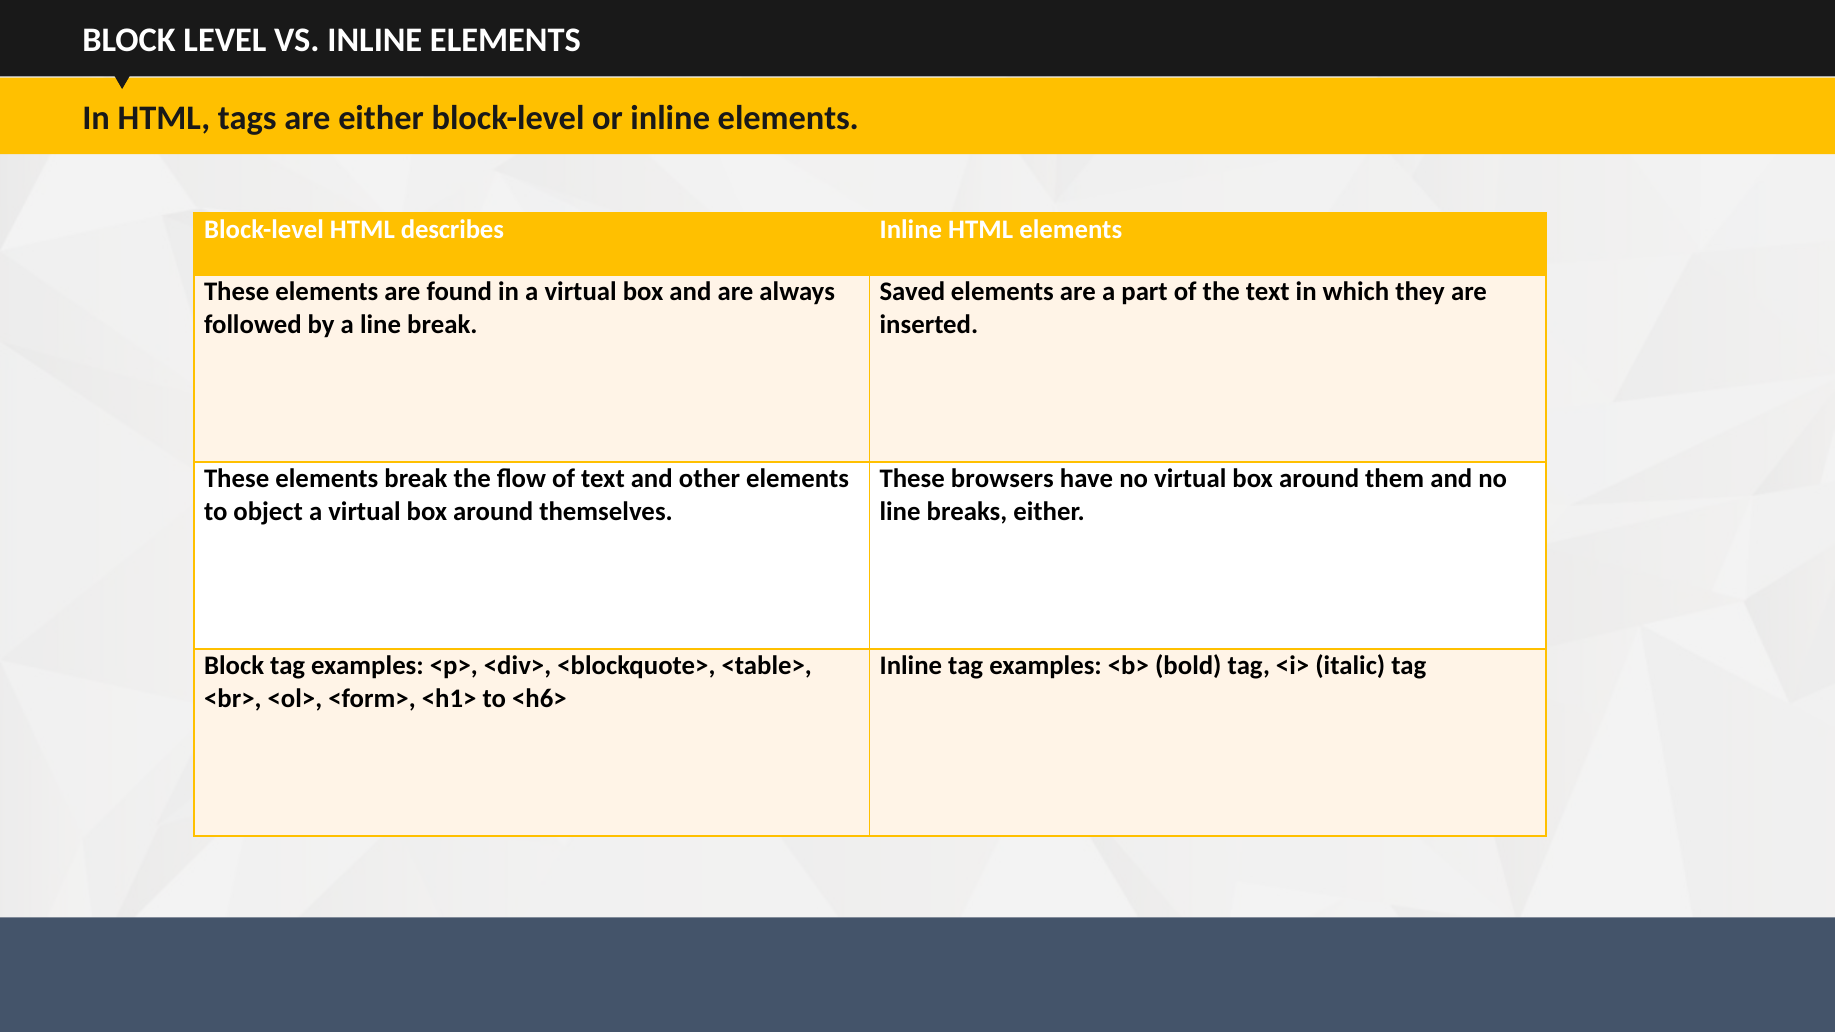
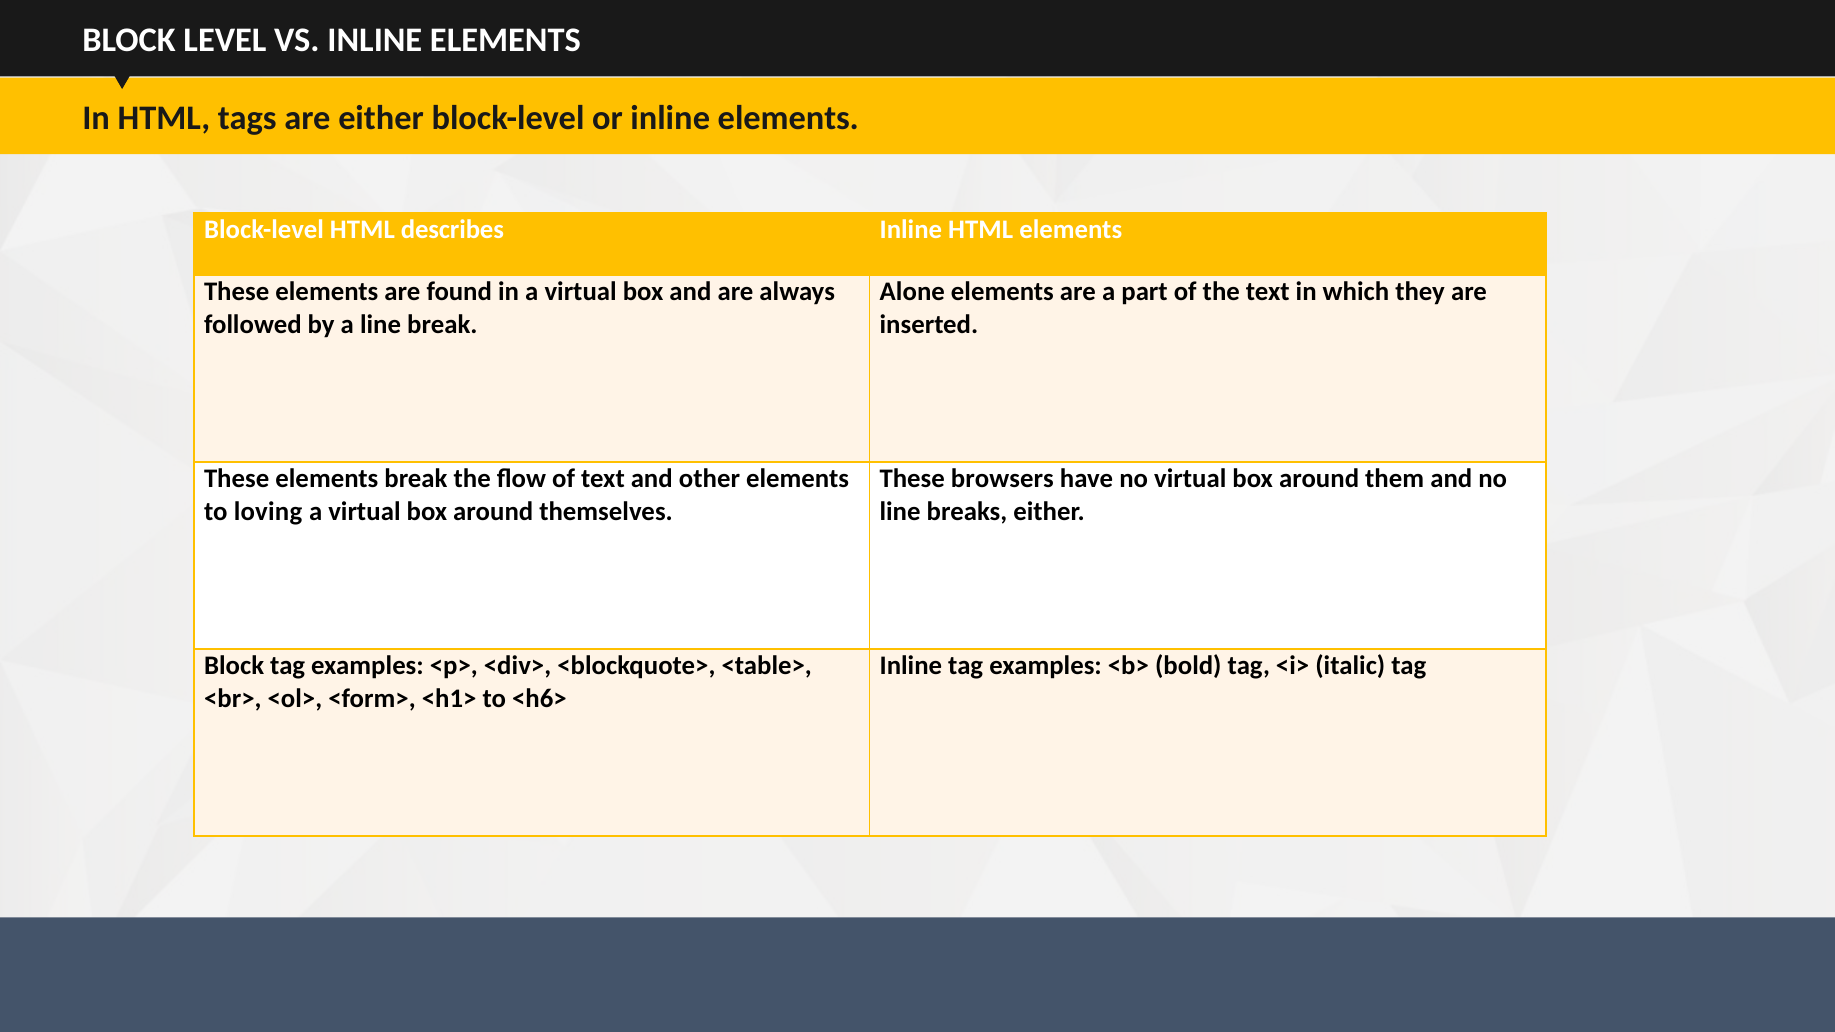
Saved: Saved -> Alone (912, 292)
object: object -> loving (268, 512)
